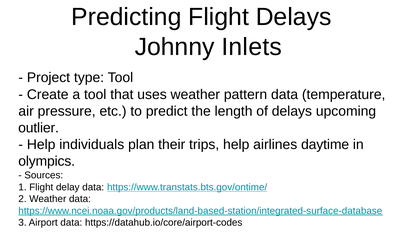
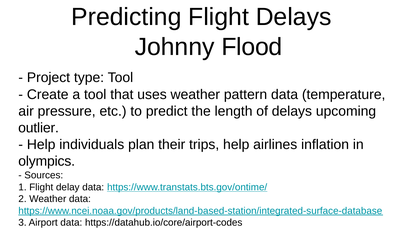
Inlets: Inlets -> Flood (252, 47)
daytime: daytime -> inflation (325, 144)
